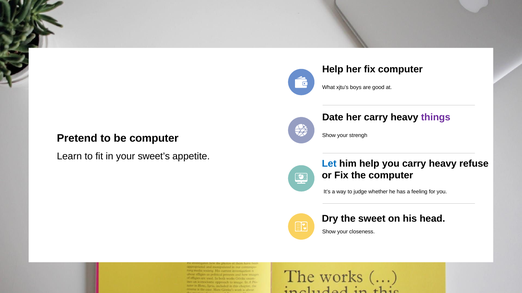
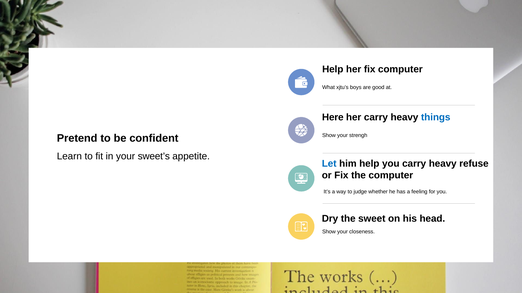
Date: Date -> Here (333, 118)
things colour: purple -> blue (436, 118)
be computer: computer -> confident (154, 138)
